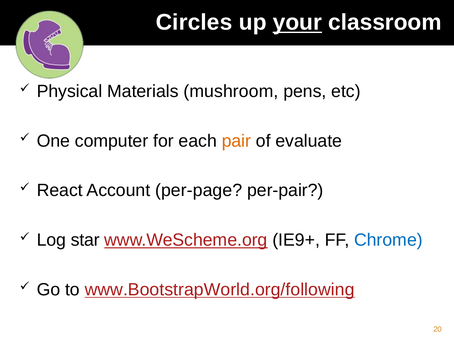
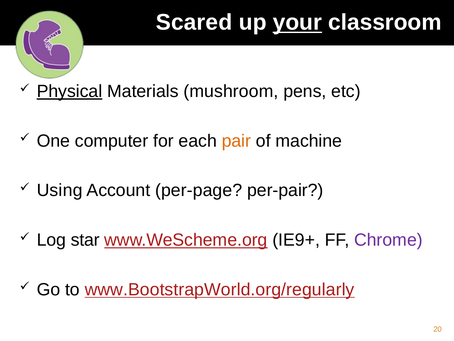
Circles: Circles -> Scared (194, 22)
Physical underline: none -> present (70, 91)
evaluate: evaluate -> machine (309, 141)
React: React -> Using (60, 190)
Chrome colour: blue -> purple (388, 240)
www.BootstrapWorld.org/following: www.BootstrapWorld.org/following -> www.BootstrapWorld.org/regularly (220, 289)
